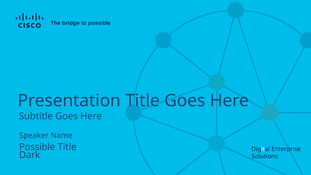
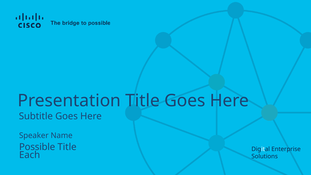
Dark: Dark -> Each (30, 155)
